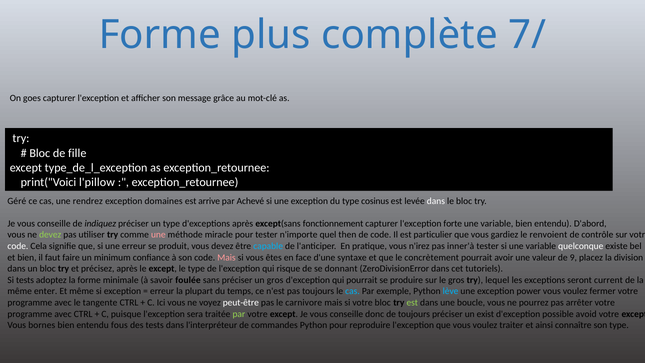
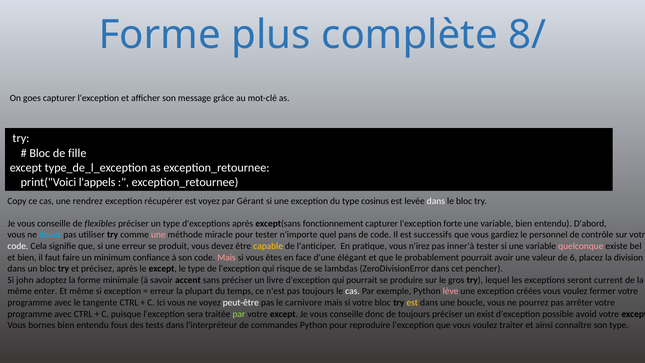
7/: 7/ -> 8/ (527, 35)
l'pillow: l'pillow -> l'appels (97, 182)
Géré: Géré -> Copy (17, 201)
domaines: domaines -> récupérer (164, 201)
est arrive: arrive -> voyez (209, 201)
Achevé: Achevé -> Gérant (250, 201)
indiquez: indiquez -> flexibles (100, 223)
devez colour: light green -> light blue (50, 235)
then: then -> pans (347, 235)
particulier: particulier -> successifs (433, 235)
renvoient: renvoient -> personnel (548, 235)
capable colour: light blue -> yellow (268, 246)
quelconque colour: white -> pink (581, 246)
syntaxe: syntaxe -> élégant (352, 257)
concrètement: concrètement -> probablement (432, 257)
9: 9 -> 6 (573, 257)
donnant: donnant -> lambdas (341, 269)
tutoriels: tutoriels -> pencher (484, 269)
Si tests: tests -> john (25, 280)
foulée: foulée -> accent (188, 280)
un gros: gros -> livre (275, 280)
cas colour: light blue -> white (352, 291)
lève colour: light blue -> pink (451, 291)
power: power -> créées (529, 291)
est colour: light green -> yellow (412, 302)
